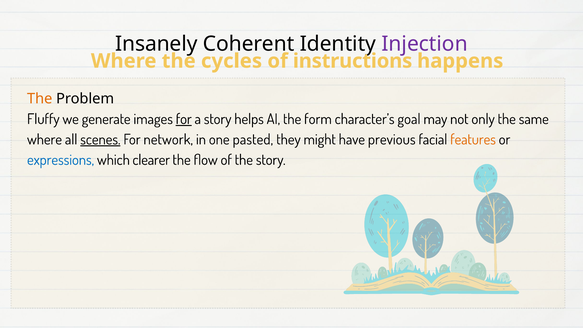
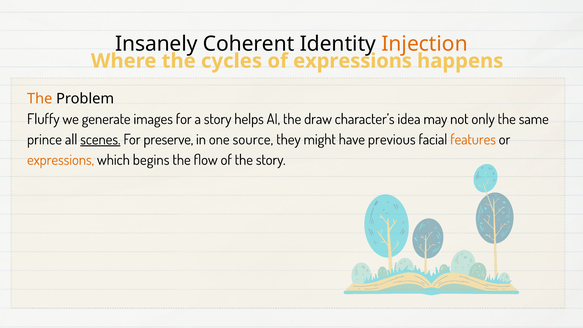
Injection colour: purple -> orange (425, 44)
of instructions: instructions -> expressions (353, 61)
for underline: present -> none (184, 119)
form: form -> draw (318, 119)
goal: goal -> idea (409, 119)
where: where -> prince (44, 140)
network: network -> preserve (168, 140)
pasted: pasted -> source (253, 140)
expressions colour: blue -> orange (61, 160)
clearer: clearer -> begins (151, 160)
